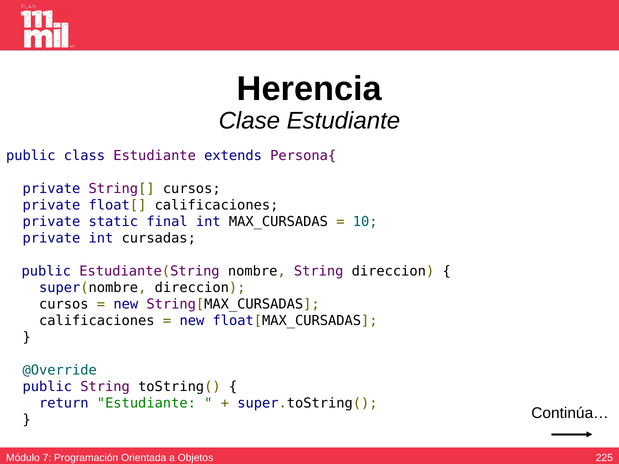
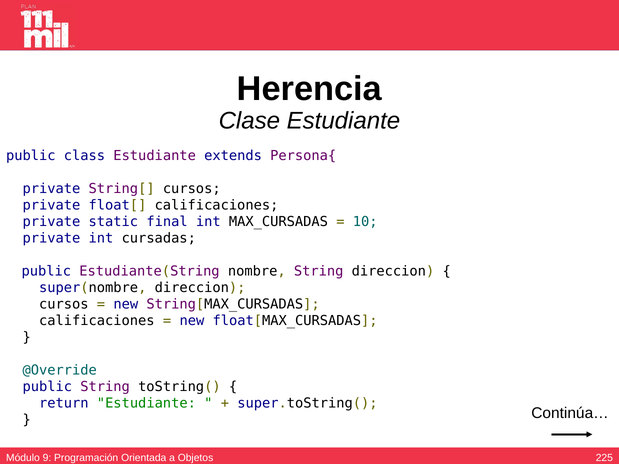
7: 7 -> 9 (47, 458)
